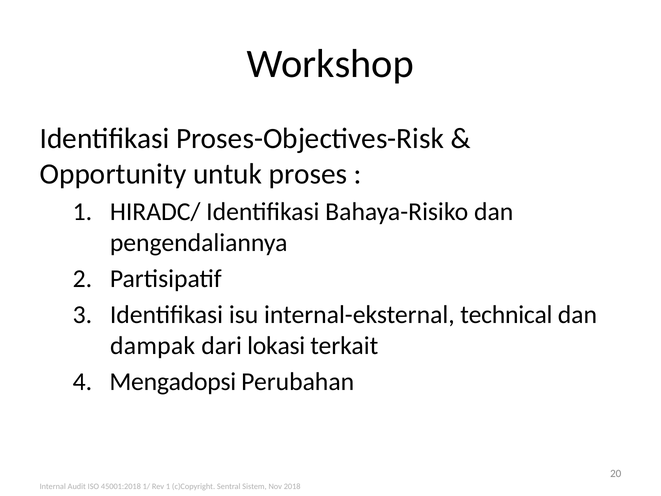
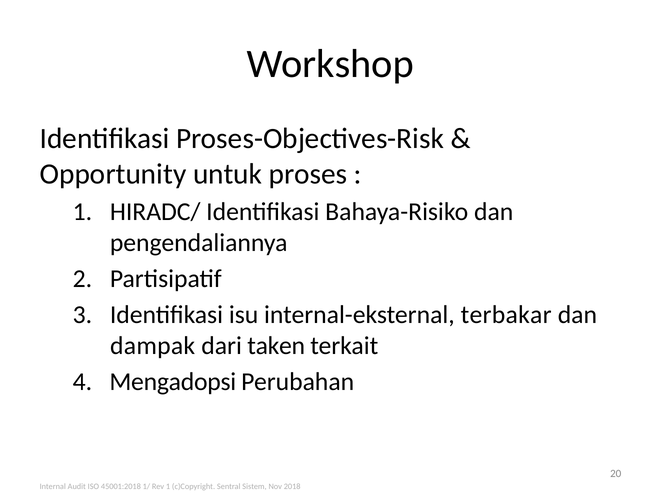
technical: technical -> terbakar (506, 315)
lokasi: lokasi -> taken (276, 346)
